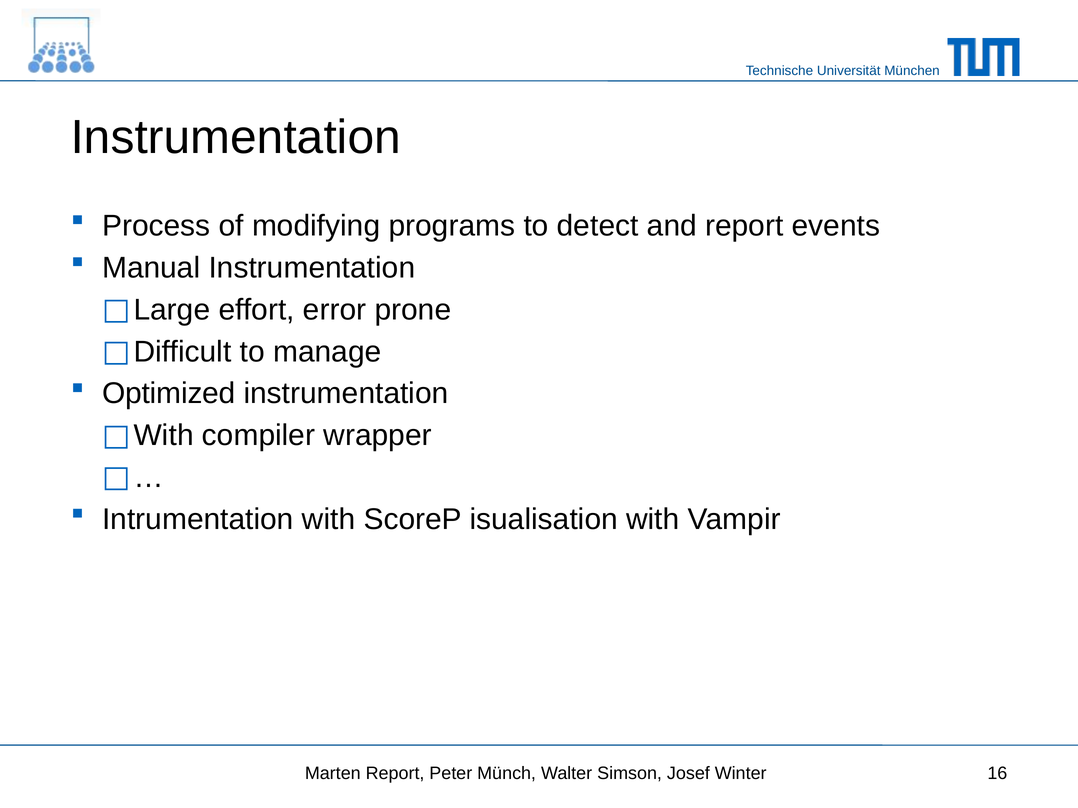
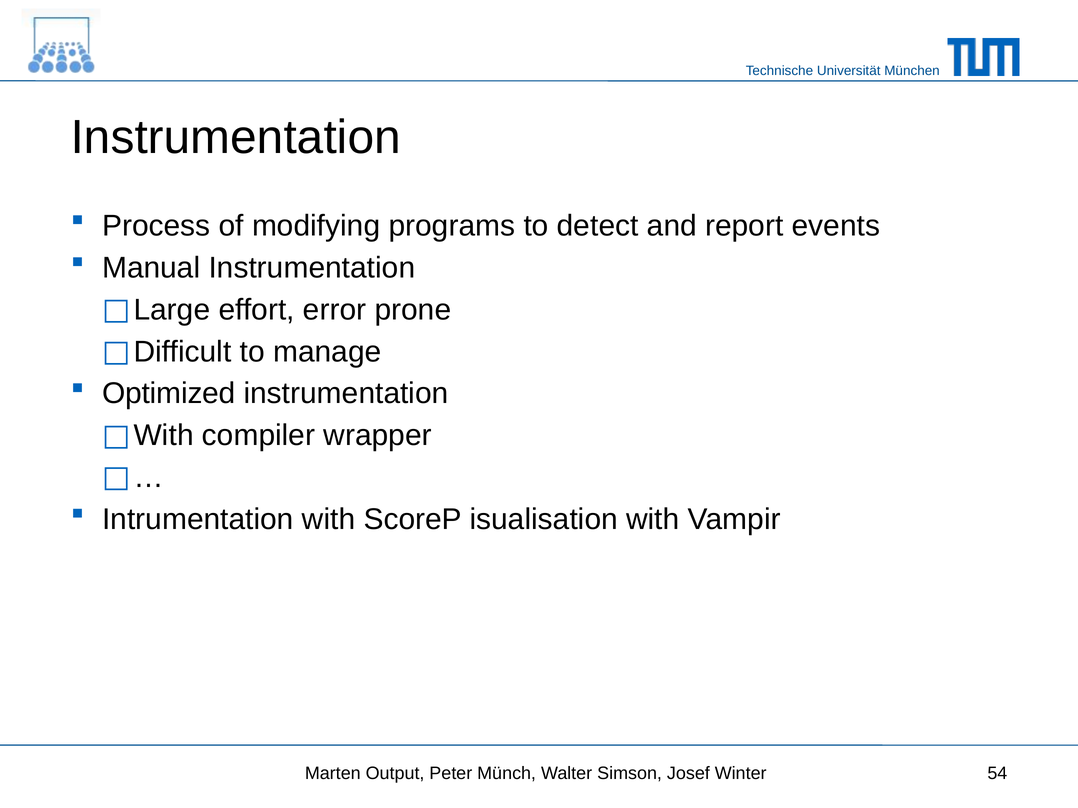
Marten Report: Report -> Output (395, 774)
16: 16 -> 54 (997, 774)
